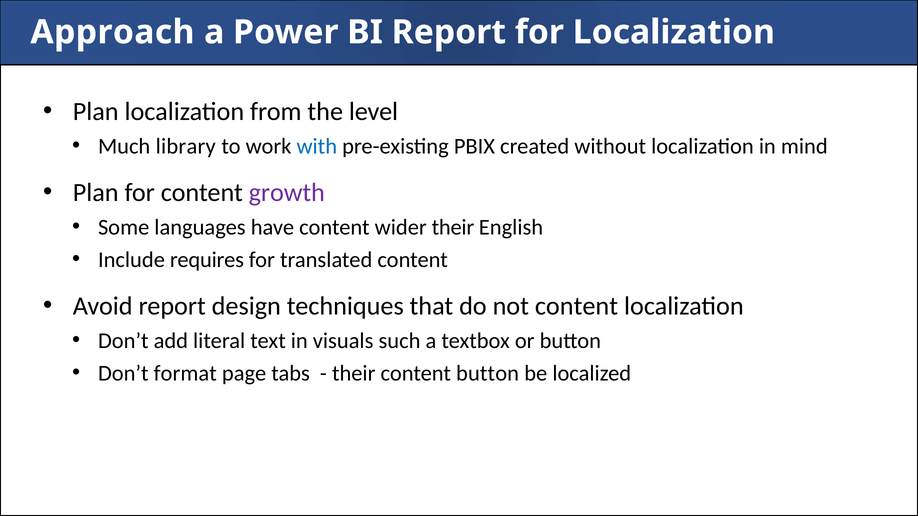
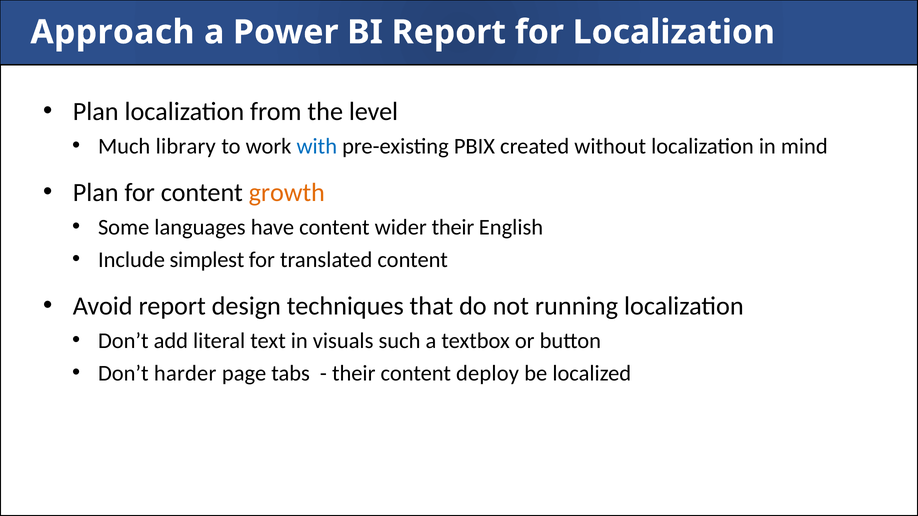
growth colour: purple -> orange (287, 193)
requires: requires -> simplest (207, 260)
not content: content -> running (576, 306)
format: format -> harder (185, 374)
content button: button -> deploy (488, 374)
